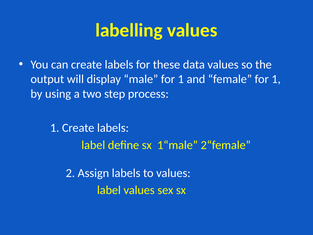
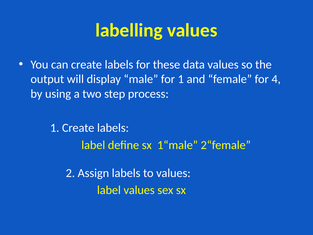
female for 1: 1 -> 4 (276, 79)
